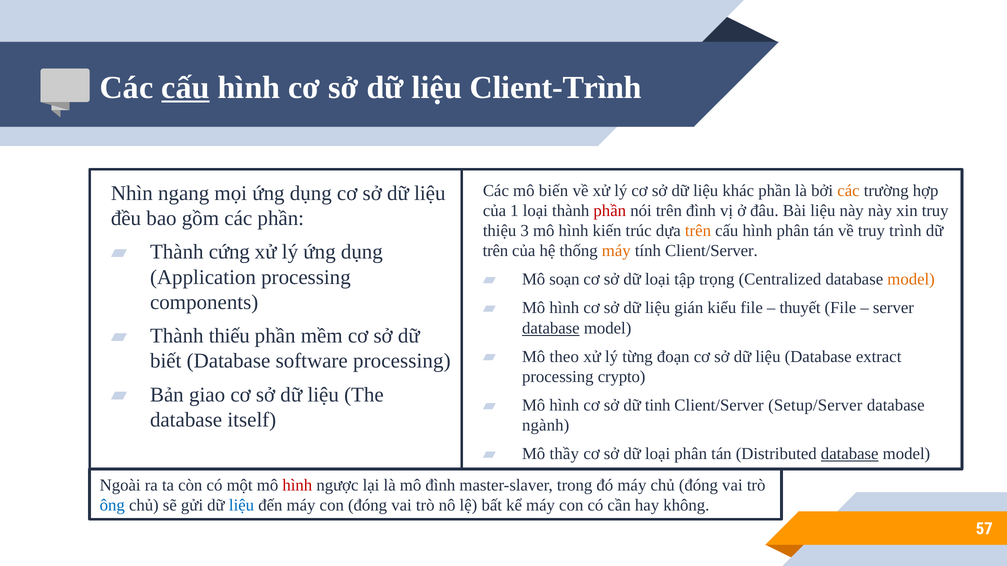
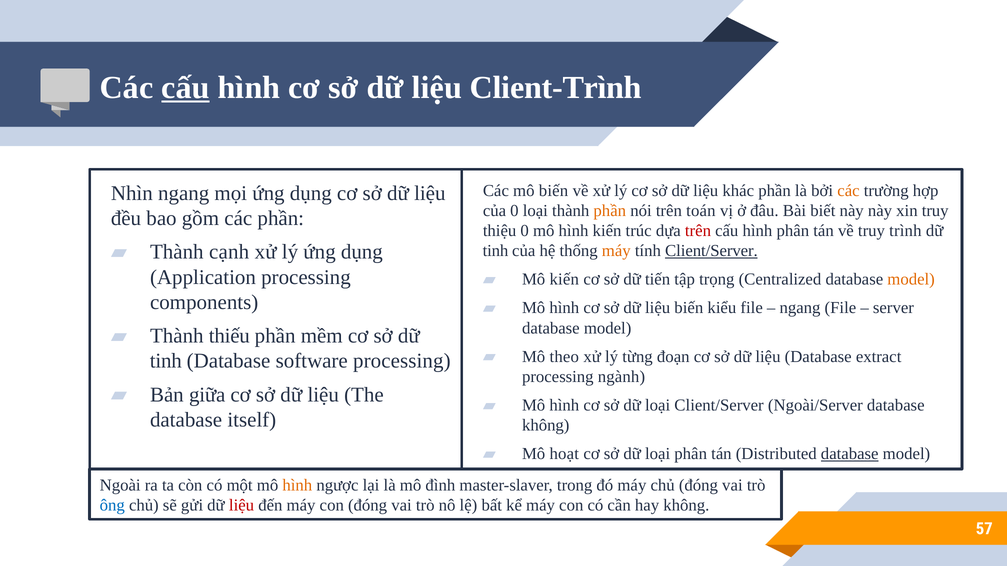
của 1: 1 -> 0 (514, 211)
phần colour: red -> orange (610, 211)
trên đình: đình -> toán (701, 211)
Bài liệu: liệu -> biết (823, 211)
thiệu 3: 3 -> 0 (525, 231)
trên colour: orange -> red (698, 231)
cứng: cứng -> cạnh (229, 252)
trên: trên -> tinh (495, 251)
Client/Server underline: none -> present (711, 251)
Mô soạn: soạn -> kiến (564, 280)
loại: loại -> tiến (658, 280)
liệu gián: gián -> biến (689, 308)
thuyết: thuyết -> ngang (800, 308)
database underline: present -> none (551, 328)
biết: biết -> tinh (166, 361)
crypto: crypto -> ngành (621, 377)
giao: giao -> giữa (207, 395)
tinh: tinh -> loại (658, 406)
Setup/Server: Setup/Server -> Ngoài/Server (815, 406)
ngành: ngành -> không (546, 426)
thầy: thầy -> hoạt (564, 454)
hình colour: red -> orange (297, 486)
liệu colour: blue -> red (242, 506)
